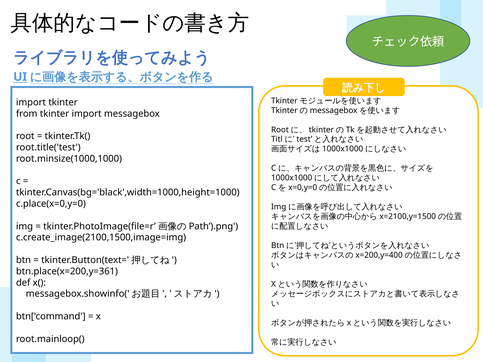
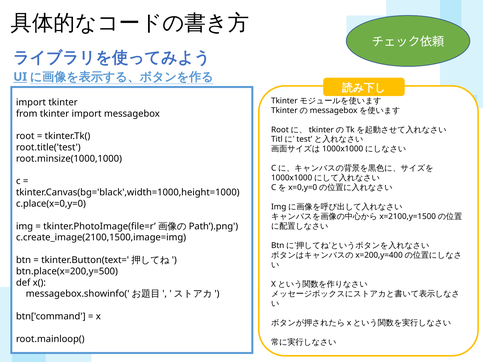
btn.place(x=200,y=361: btn.place(x=200,y=361 -> btn.place(x=200,y=500 (67, 272)
